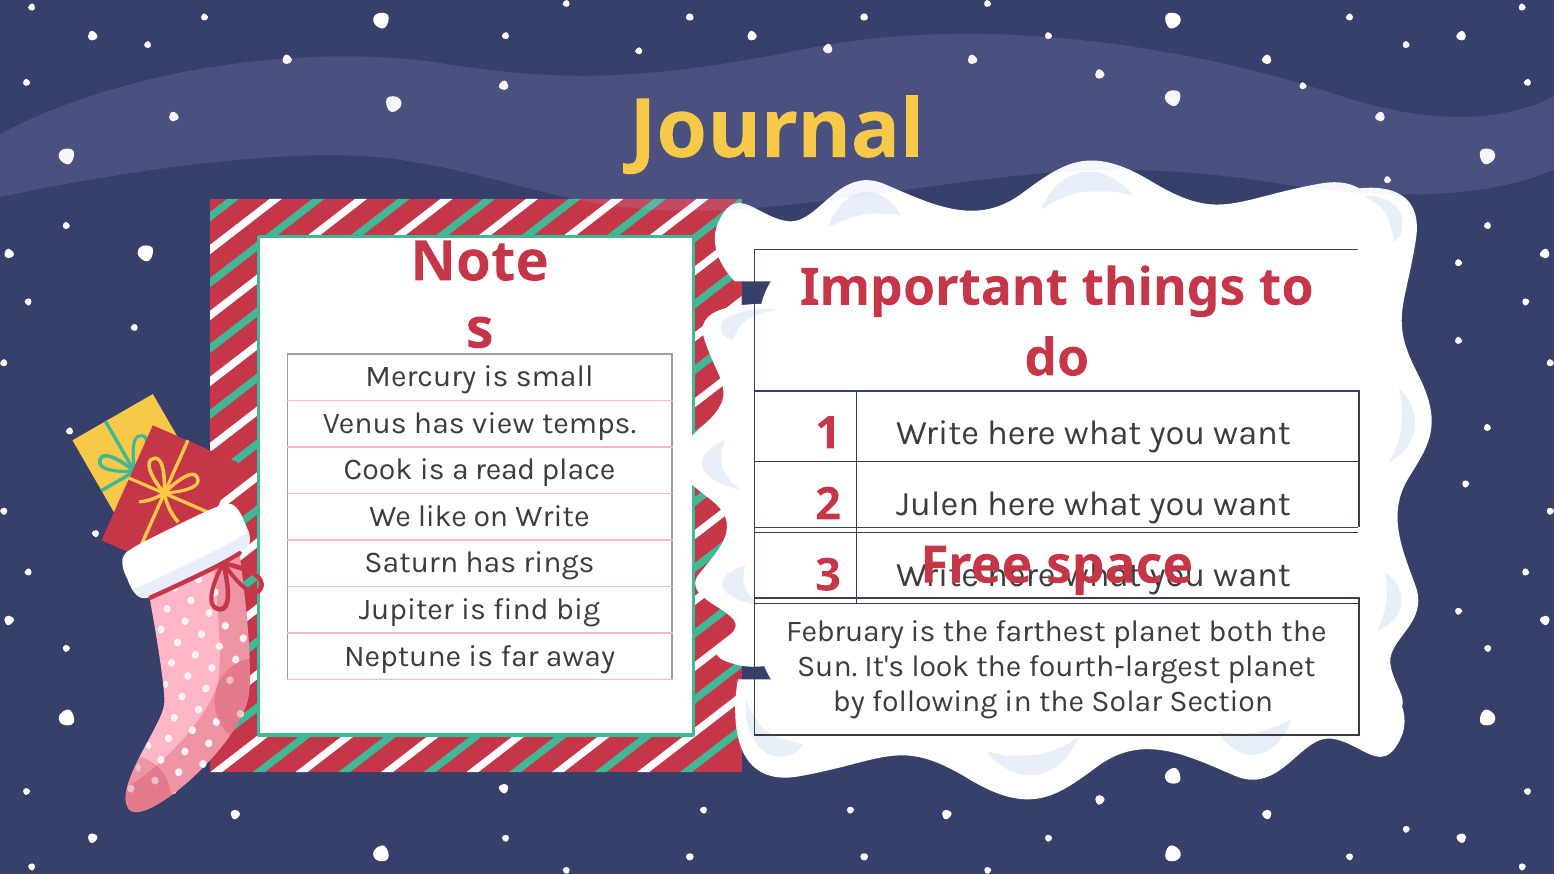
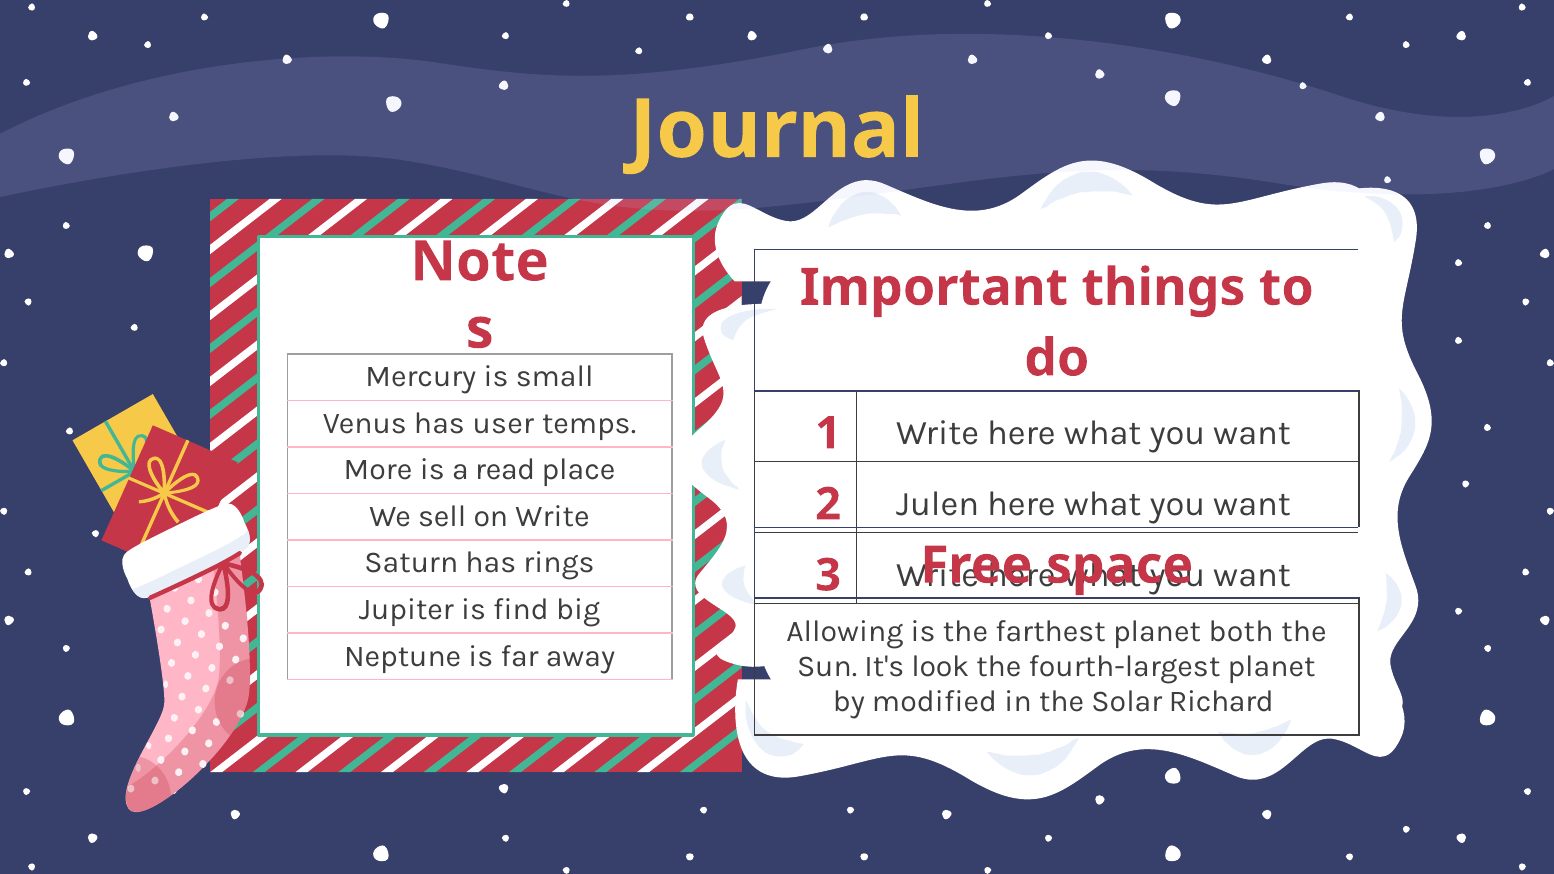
view: view -> user (503, 423)
Cook: Cook -> More (378, 470)
like: like -> sell (442, 516)
February: February -> Allowing (845, 632)
following: following -> modified (935, 702)
Section: Section -> Richard (1221, 702)
